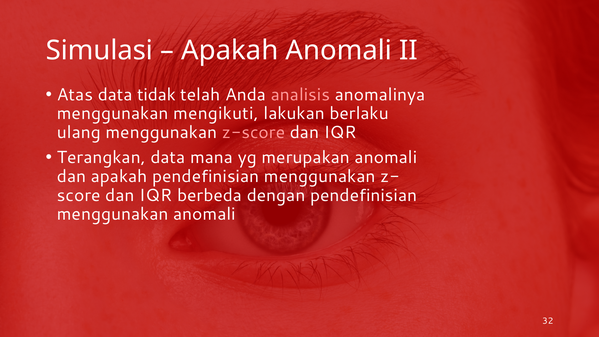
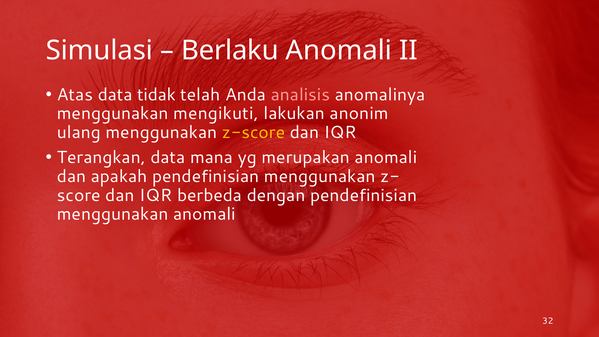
Apakah: Apakah -> Berlaku (230, 50)
berlaku: berlaku -> anonim (359, 114)
z-score colour: pink -> yellow (253, 132)
